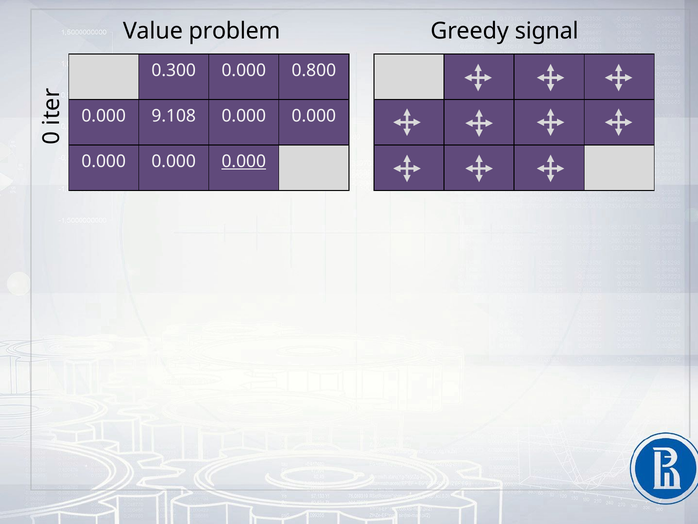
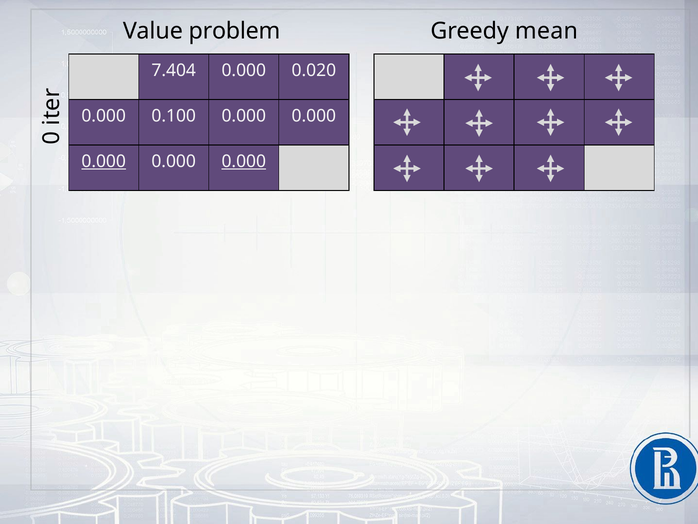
signal: signal -> mean (546, 31)
0.300: 0.300 -> 7.404 (174, 70)
0.800: 0.800 -> 0.020 (314, 70)
9.108: 9.108 -> 0.100 (174, 116)
0.000 underline: none -> present (104, 161)
